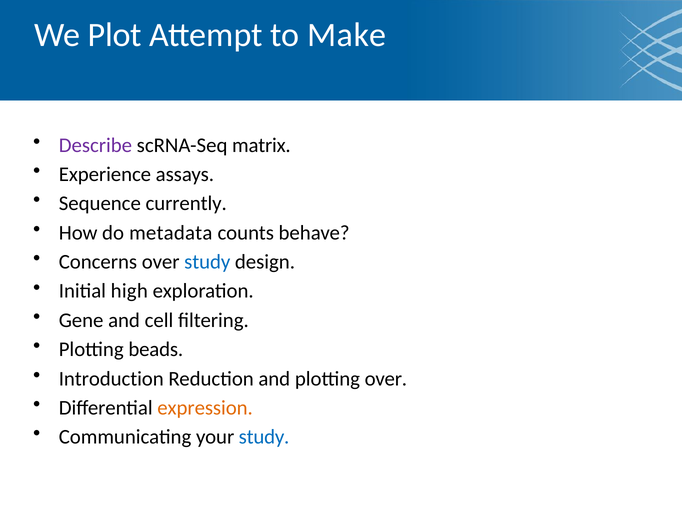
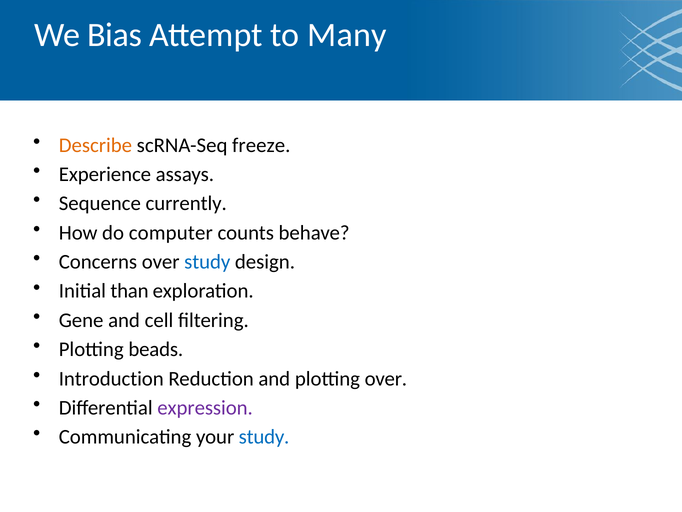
Plot: Plot -> Bias (115, 35)
Make: Make -> Many (347, 35)
Describe colour: purple -> orange (95, 145)
matrix: matrix -> freeze (261, 145)
metadata: metadata -> computer (171, 232)
high: high -> than (129, 291)
expression colour: orange -> purple (205, 407)
